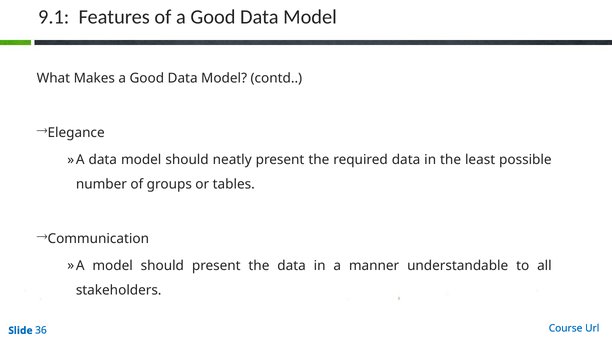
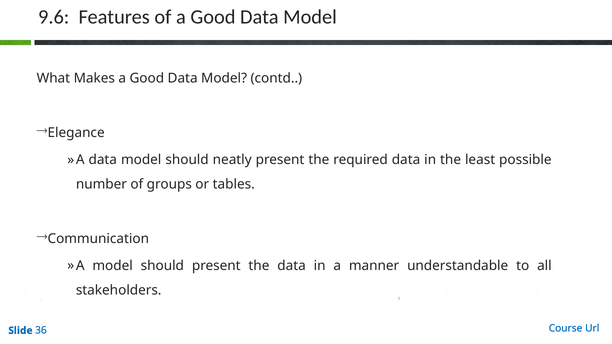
9.1: 9.1 -> 9.6 (54, 17)
